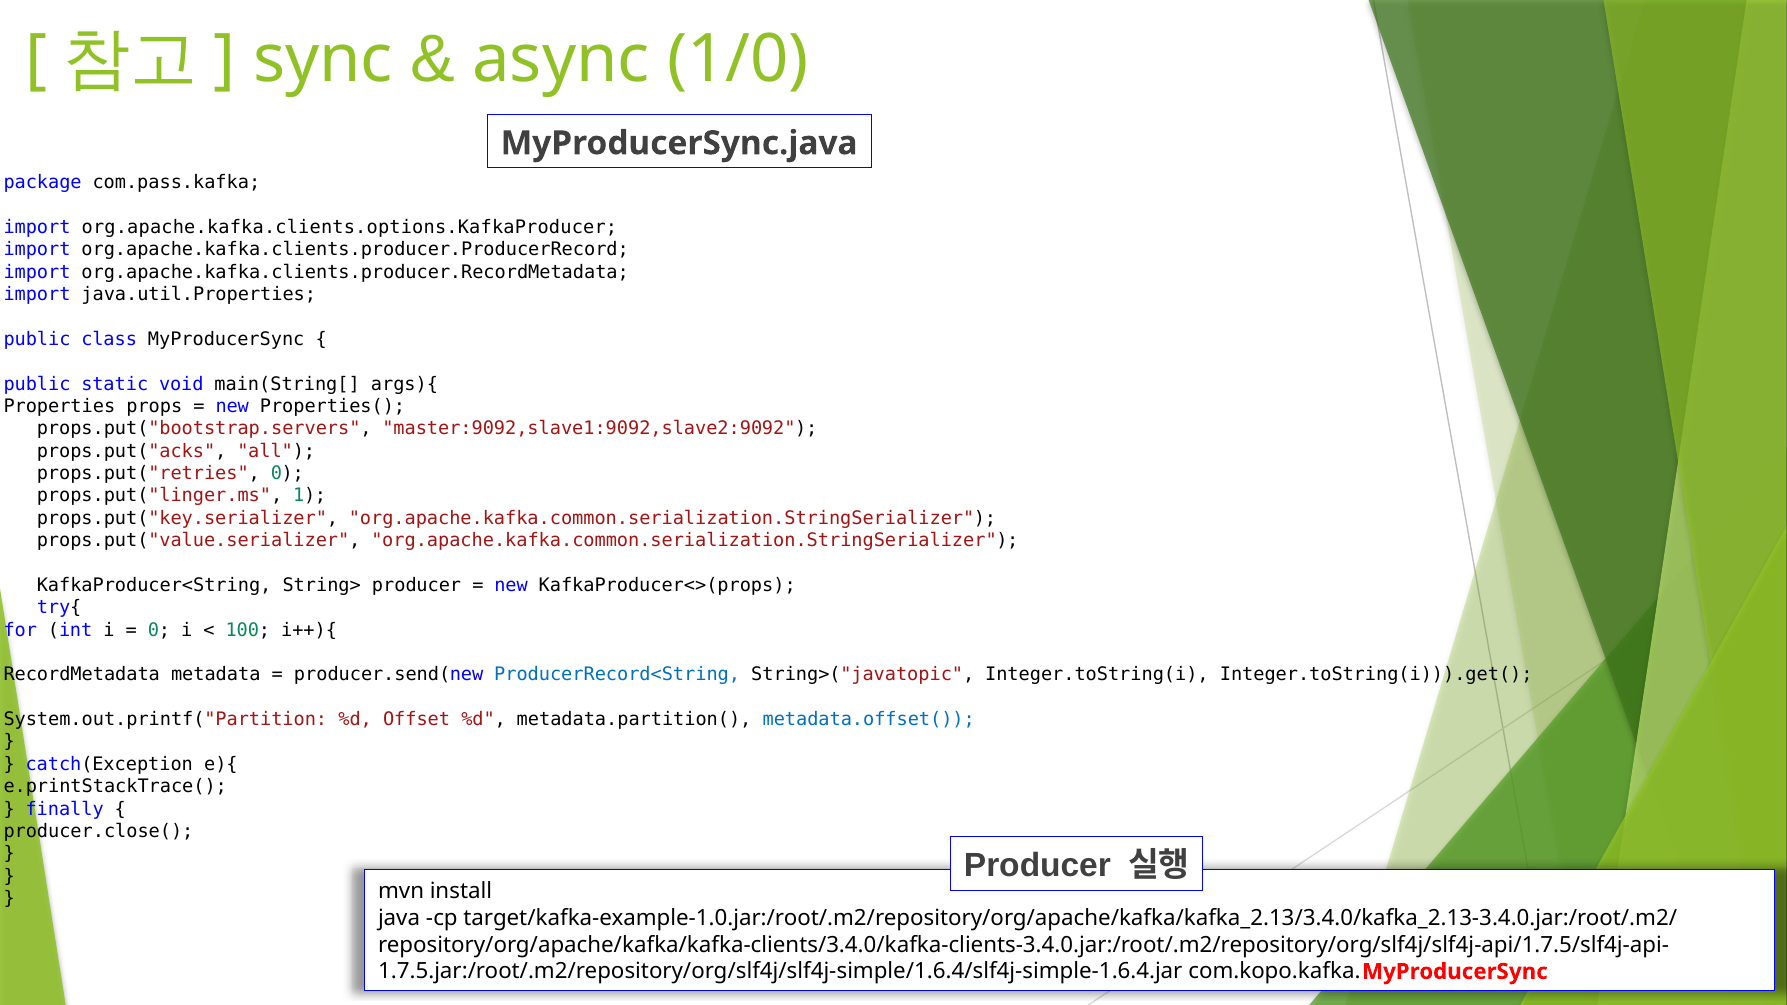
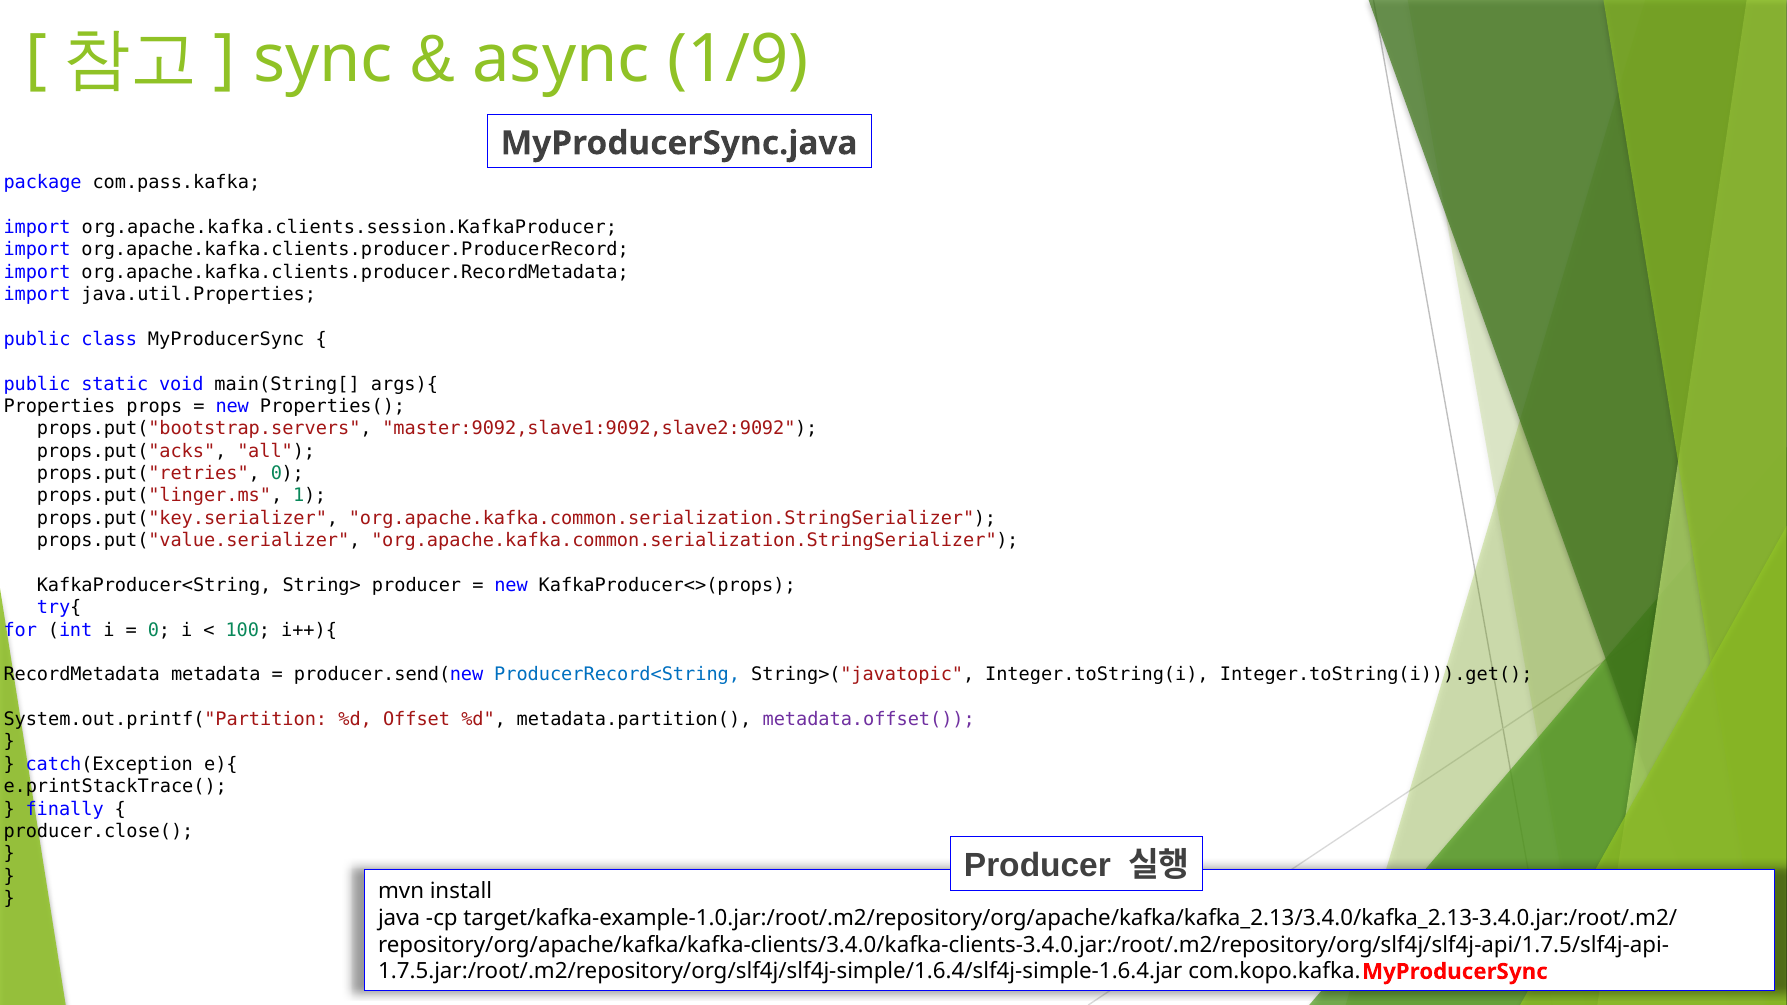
1/0: 1/0 -> 1/9 (738, 59)
org.apache.kafka.clients.options.KafkaProducer: org.apache.kafka.clients.options.KafkaProducer -> org.apache.kafka.clients.session.KafkaProducer (349, 227)
metadata.offset( colour: blue -> purple (869, 720)
